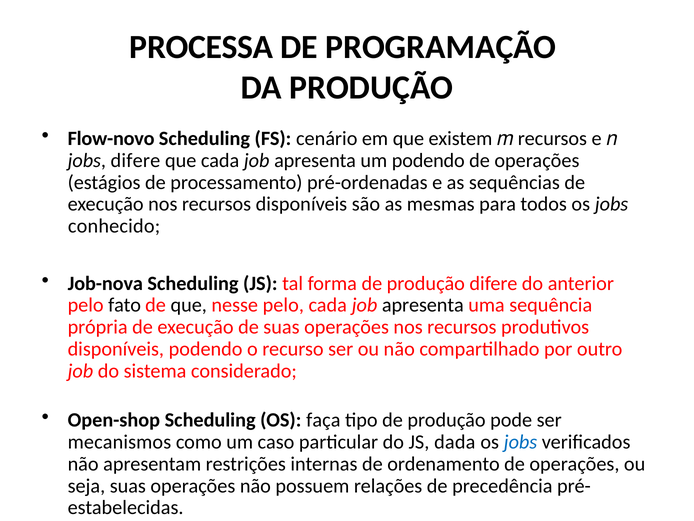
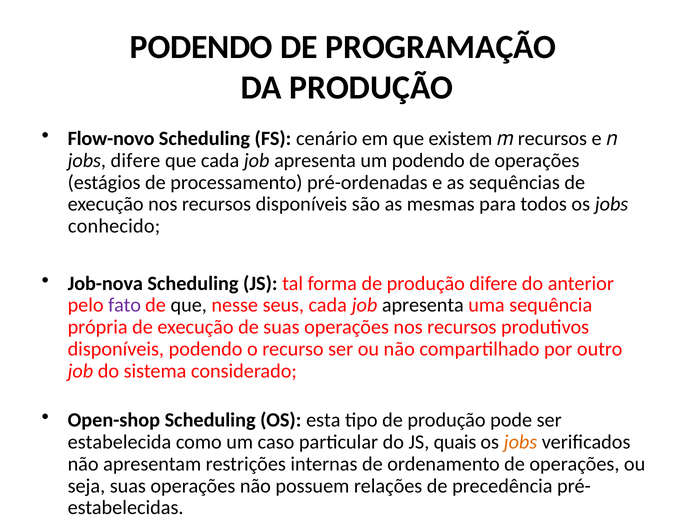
PROCESSA: PROCESSA -> PODENDO (201, 47)
fato colour: black -> purple (125, 305)
nesse pelo: pelo -> seus (283, 305)
faça: faça -> esta (323, 420)
mecanismos: mecanismos -> estabelecida (119, 442)
dada: dada -> quais (455, 442)
jobs colour: blue -> orange (521, 442)
